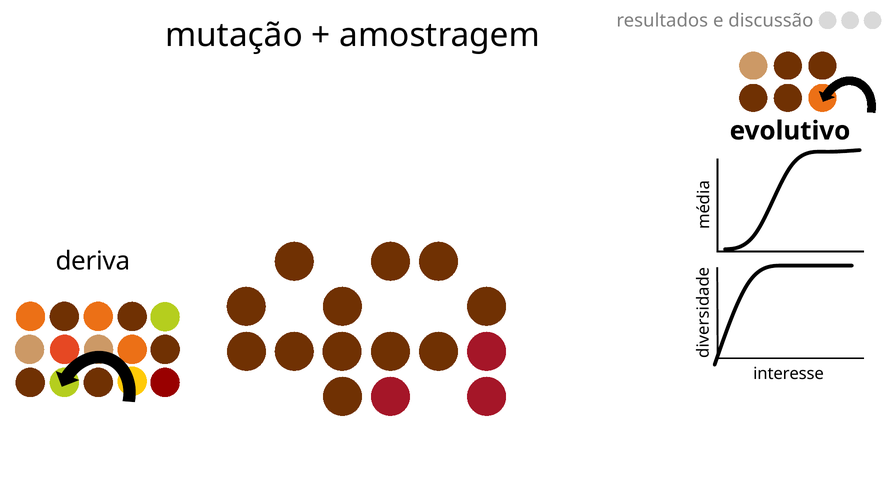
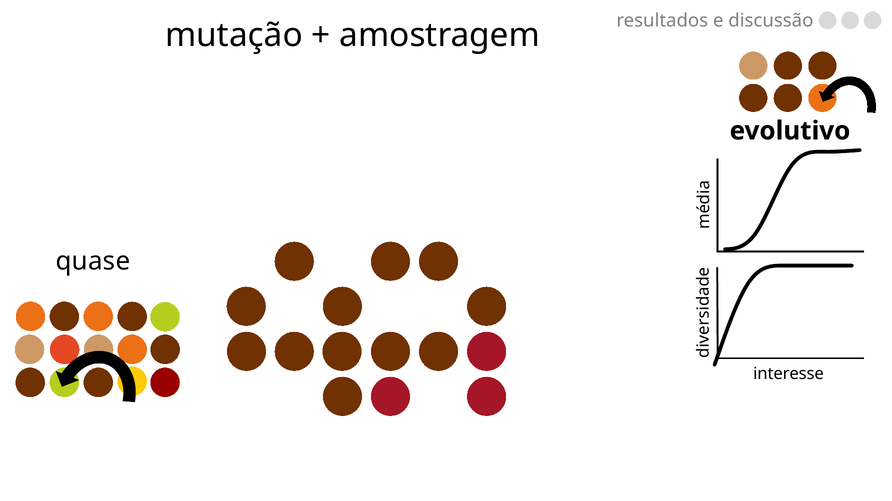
deriva: deriva -> quase (93, 261)
